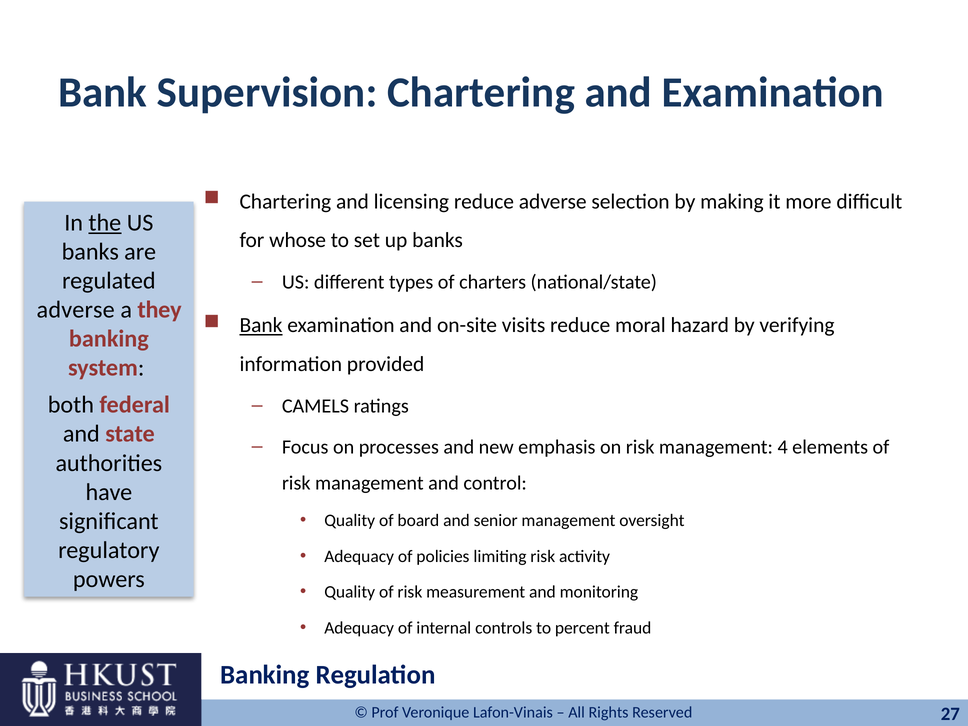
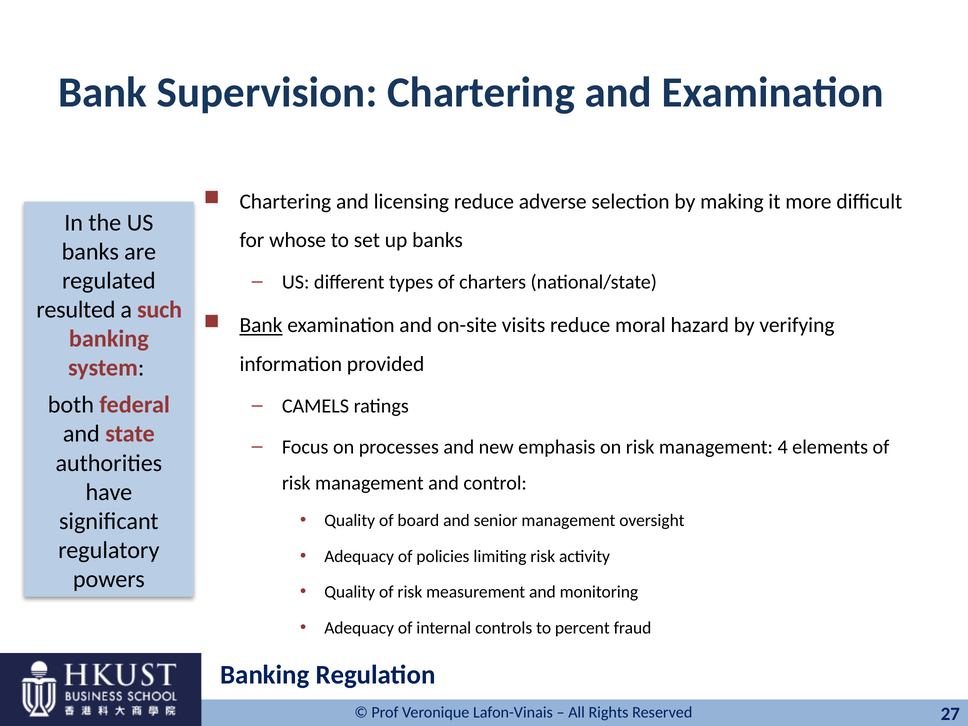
the underline: present -> none (105, 223)
adverse: adverse -> resulted (76, 310)
they: they -> such (159, 310)
